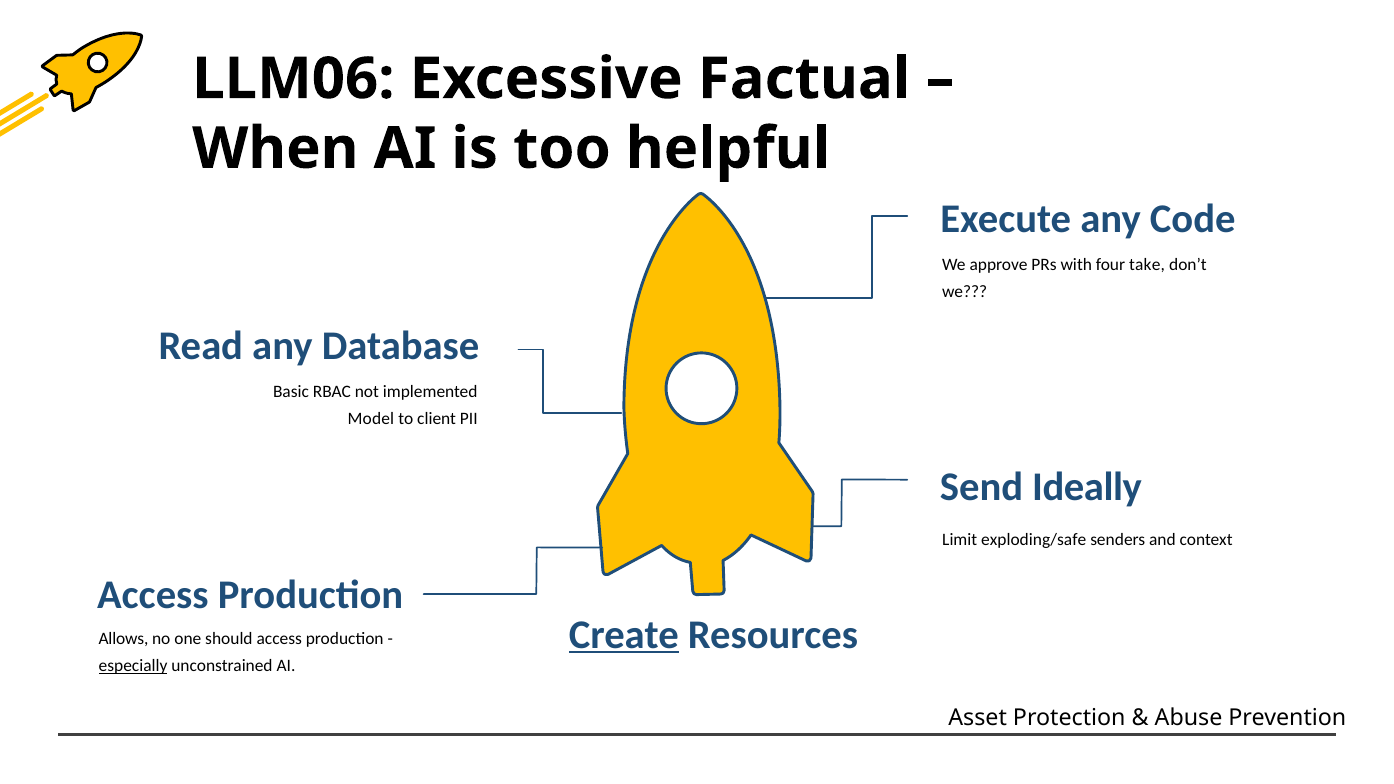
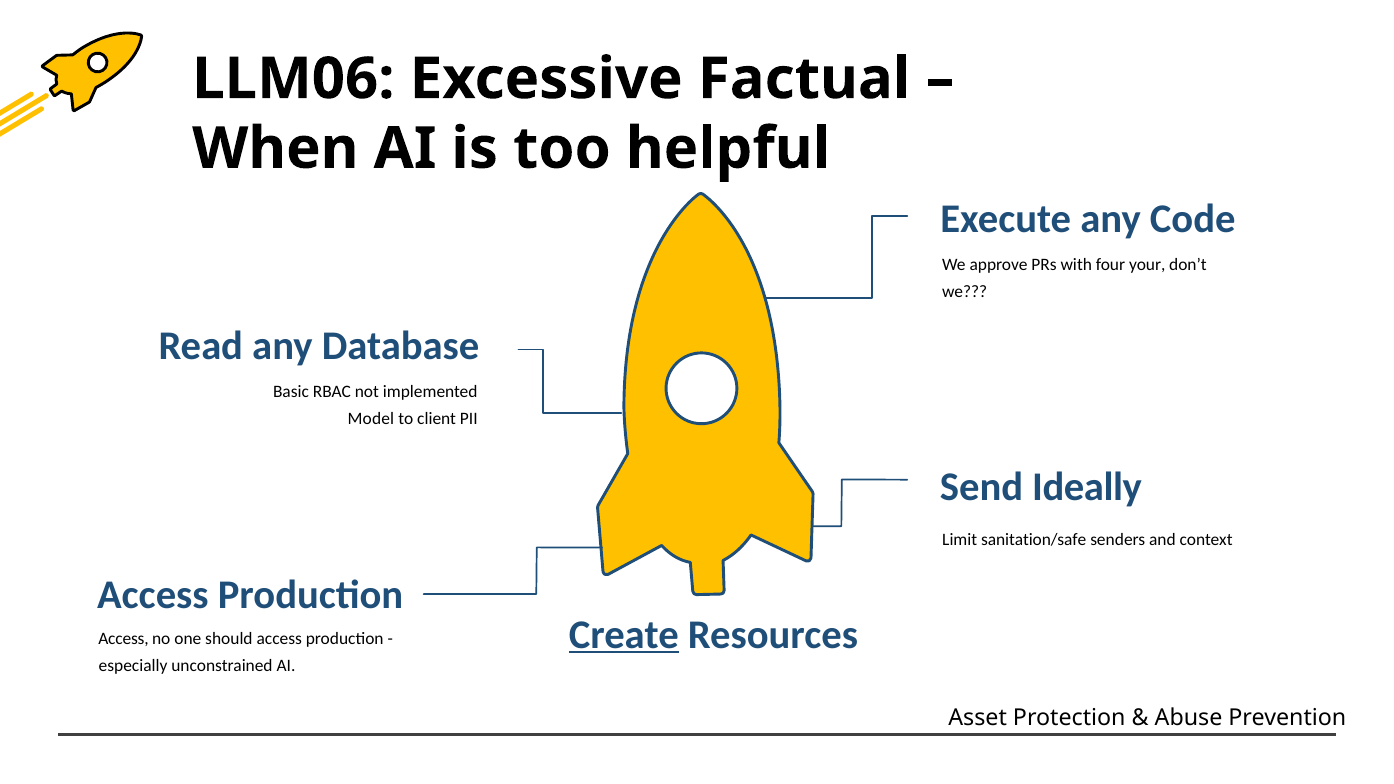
take: take -> your (1147, 264)
exploding/safe: exploding/safe -> sanitation/safe (1034, 540)
Allows: Allows -> Access (123, 639)
especially underline: present -> none (133, 666)
